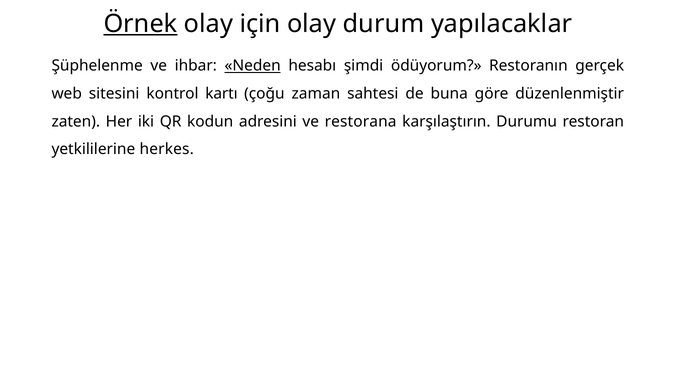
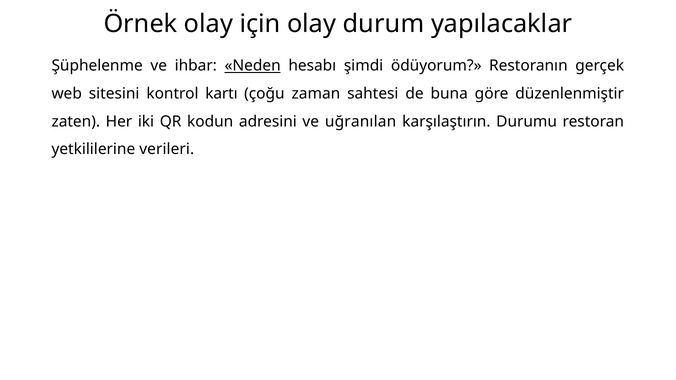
Örnek underline: present -> none (140, 24)
restorana: restorana -> uğranılan (361, 122)
herkes: herkes -> verileri (167, 149)
